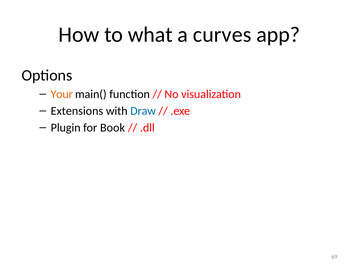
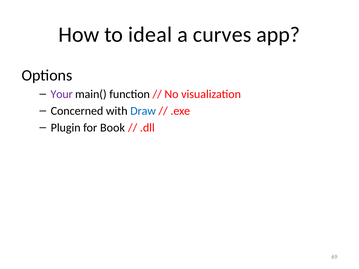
what: what -> ideal (150, 35)
Your colour: orange -> purple (62, 94)
Extensions: Extensions -> Concerned (77, 111)
